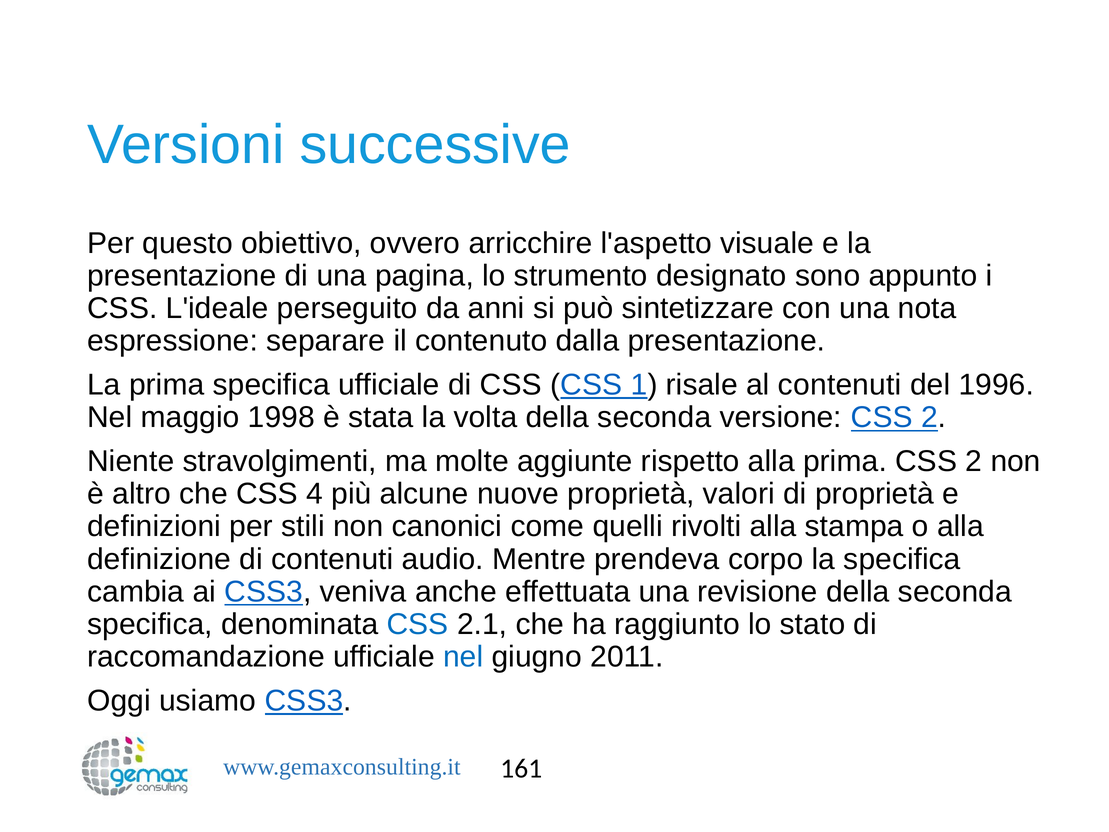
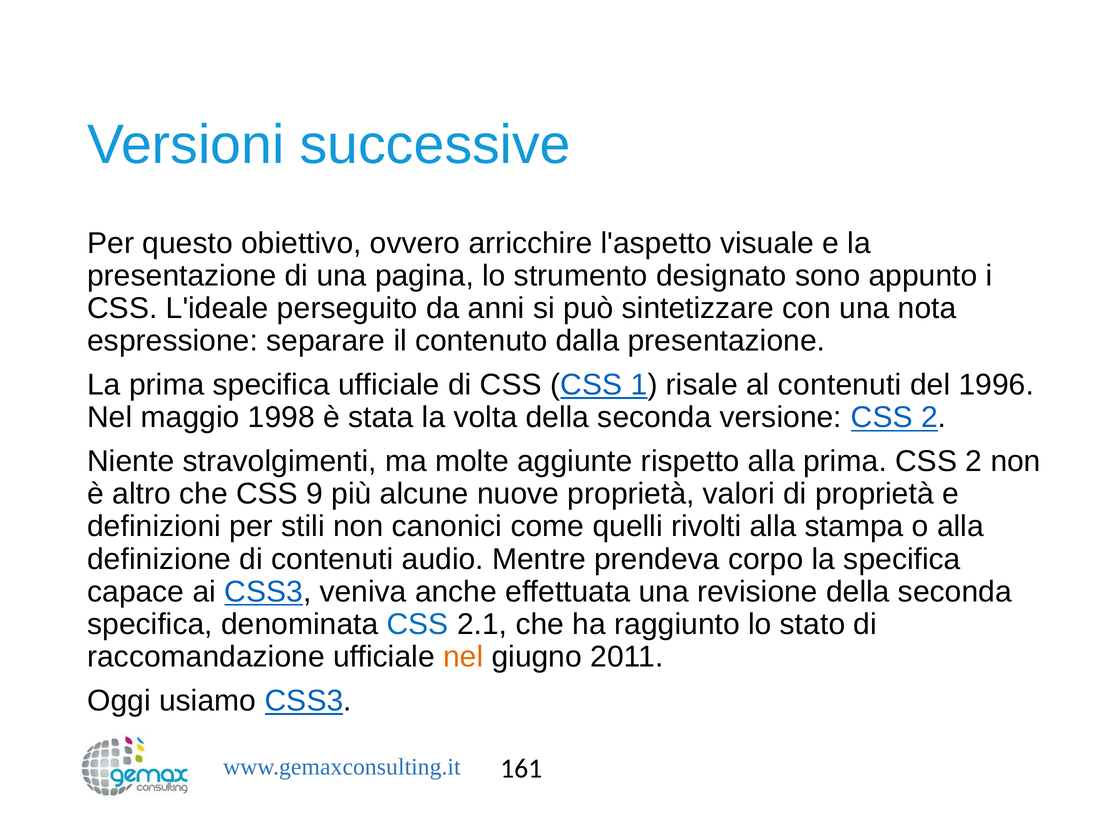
4: 4 -> 9 (315, 494)
cambia: cambia -> capace (136, 591)
nel colour: blue -> orange (463, 657)
